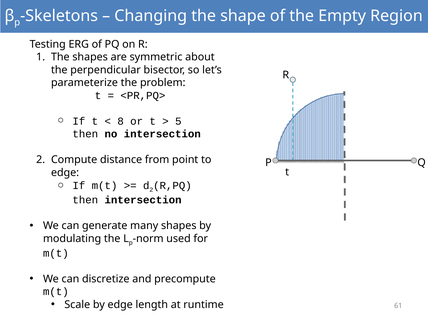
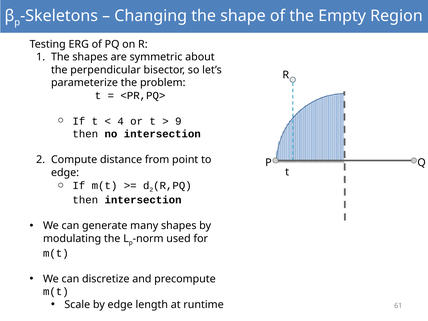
8: 8 -> 4 (121, 121)
5: 5 -> 9 (178, 121)
